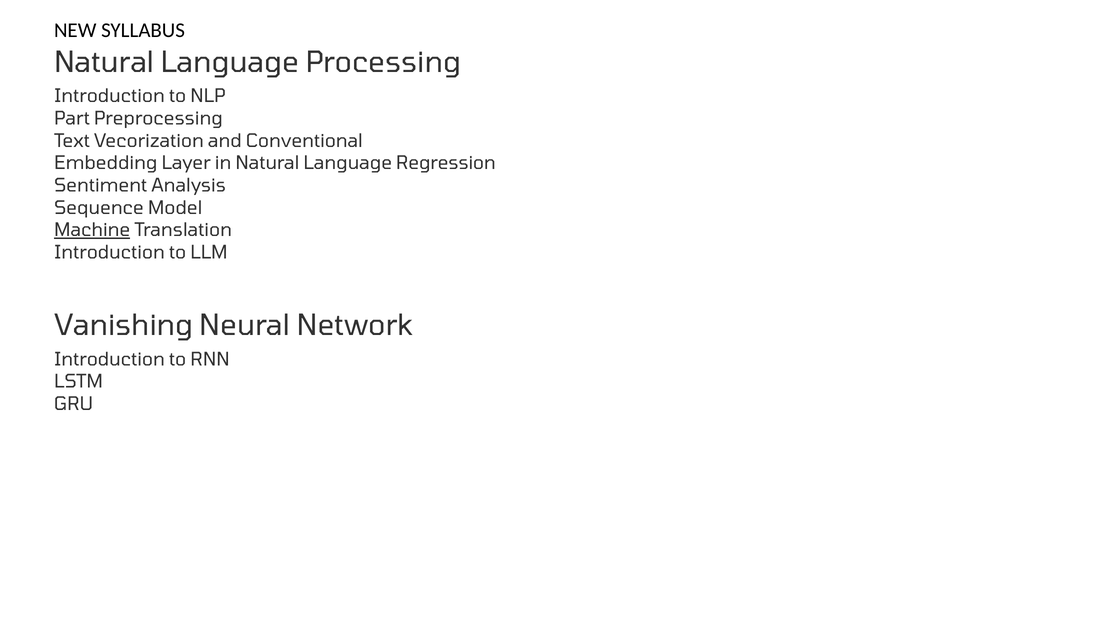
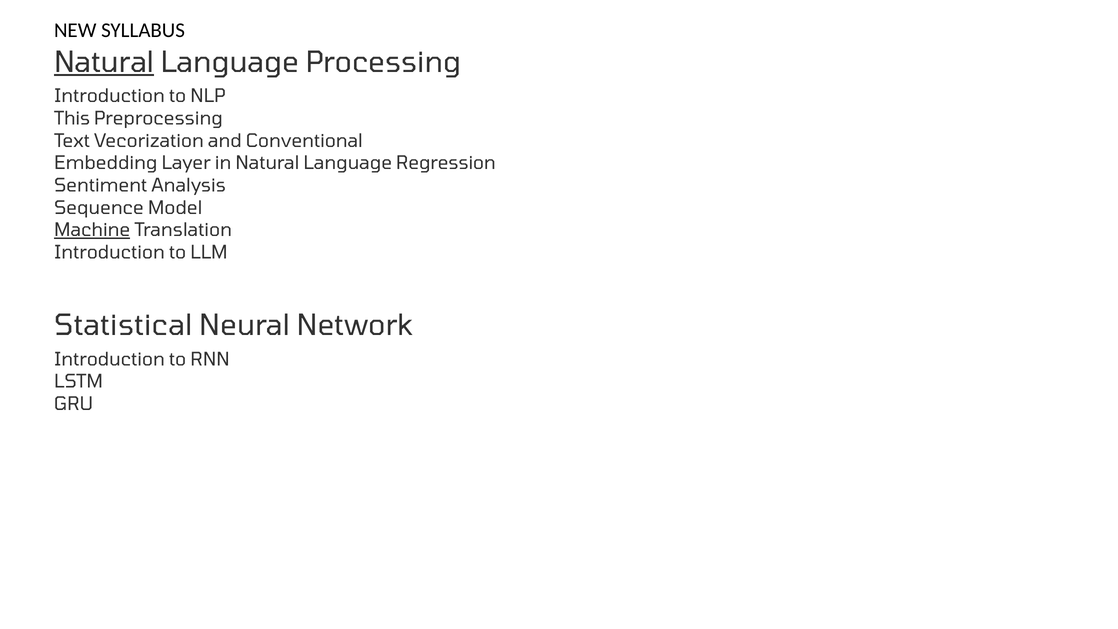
Natural underline: none -> present (104, 62)
Part: Part -> This (72, 119)
Vanishing: Vanishing -> Statistical (123, 326)
